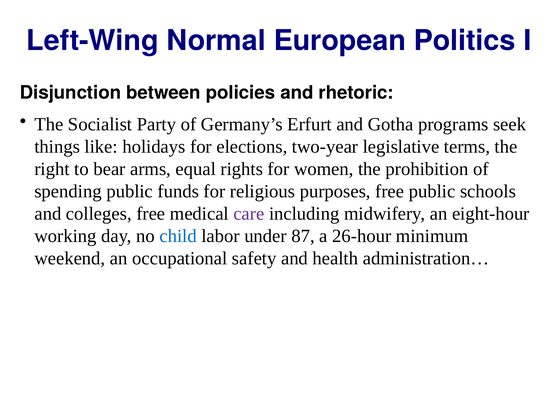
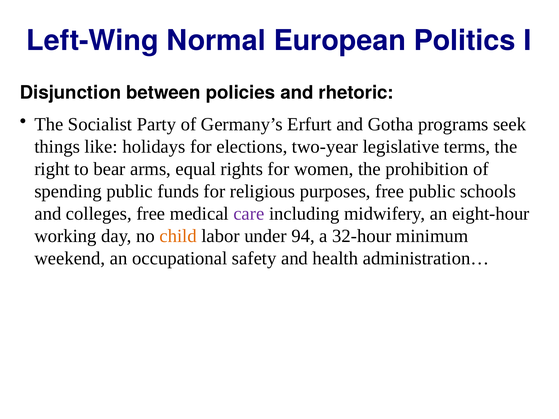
child colour: blue -> orange (178, 236)
87: 87 -> 94 (303, 236)
26-hour: 26-hour -> 32-hour (362, 236)
